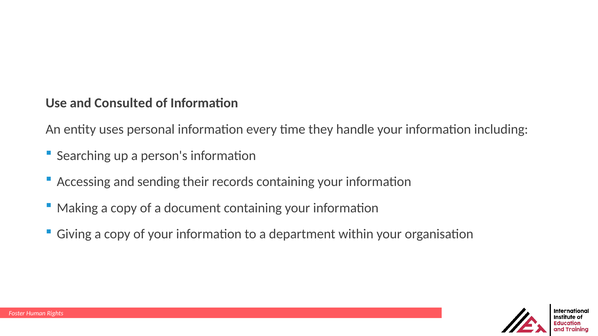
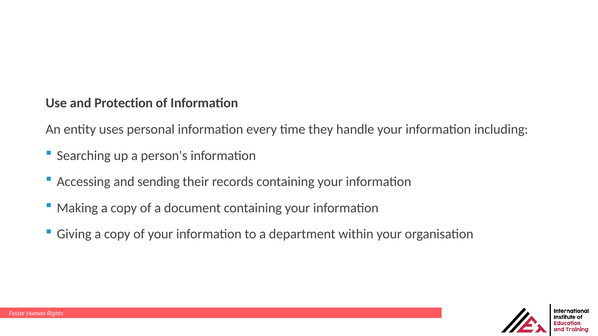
Consulted: Consulted -> Protection (124, 103)
